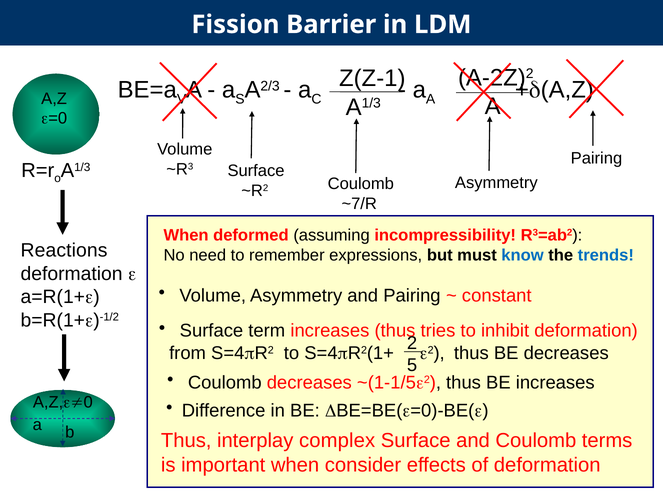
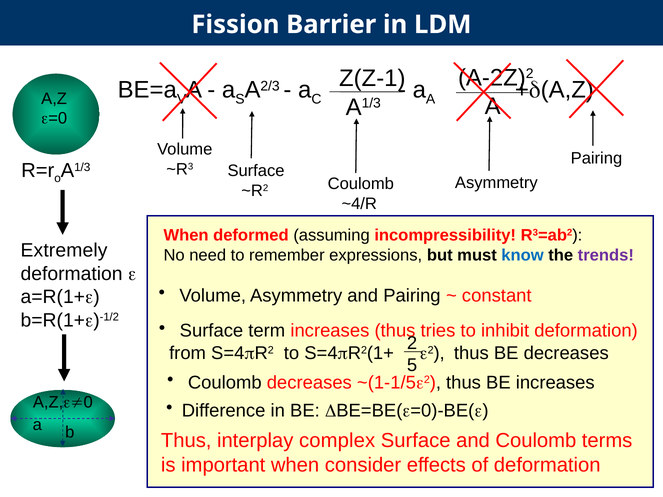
~7/R: ~7/R -> ~4/R (359, 204)
Reactions: Reactions -> Extremely (64, 251)
trends colour: blue -> purple (606, 255)
